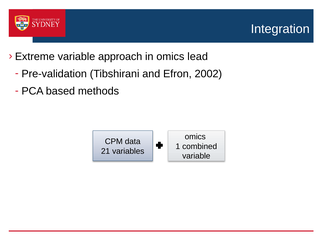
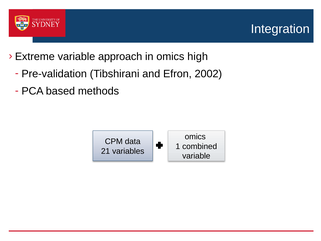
lead: lead -> high (198, 56)
